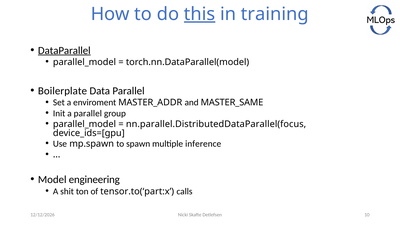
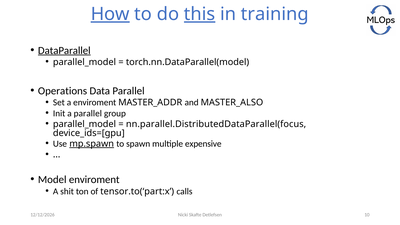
How underline: none -> present (110, 14)
Boilerplate: Boilerplate -> Operations (63, 91)
MASTER_SAME: MASTER_SAME -> MASTER_ALSO (232, 103)
mp.spawn underline: none -> present (92, 144)
inference: inference -> expensive (203, 144)
Model engineering: engineering -> enviroment (94, 180)
